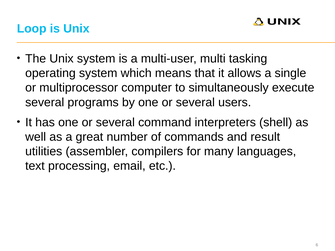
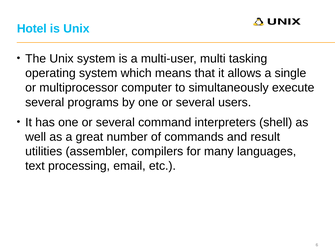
Loop: Loop -> Hotel (32, 29)
